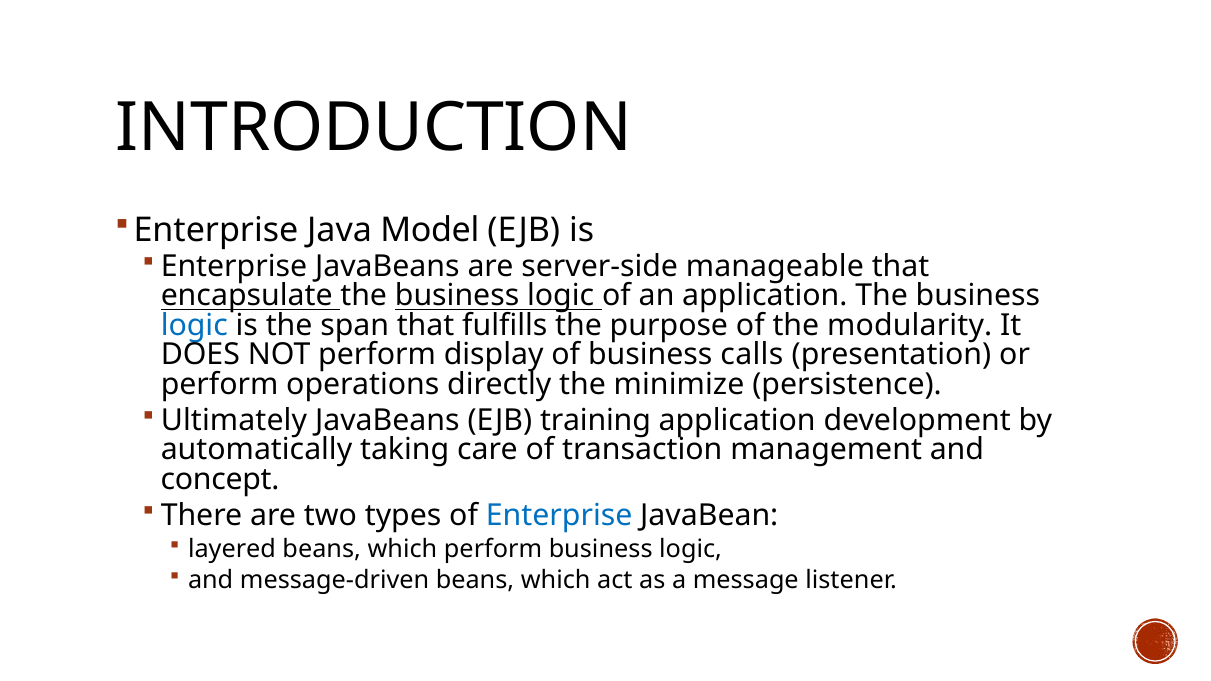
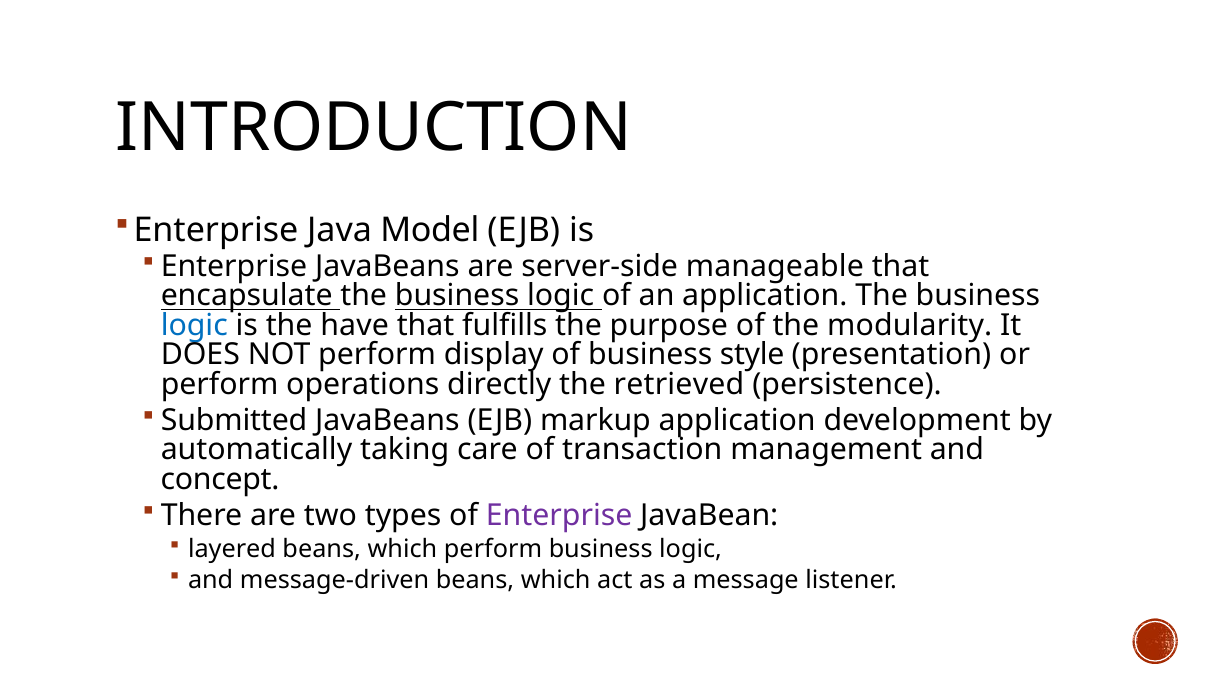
span: span -> have (355, 325)
calls: calls -> style (752, 355)
minimize: minimize -> retrieved (679, 384)
Ultimately: Ultimately -> Submitted (234, 420)
training: training -> markup (595, 420)
Enterprise colour: blue -> purple (559, 515)
